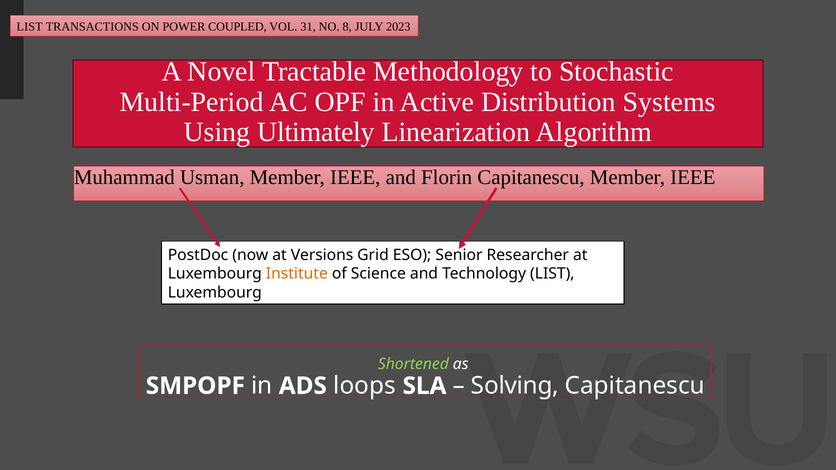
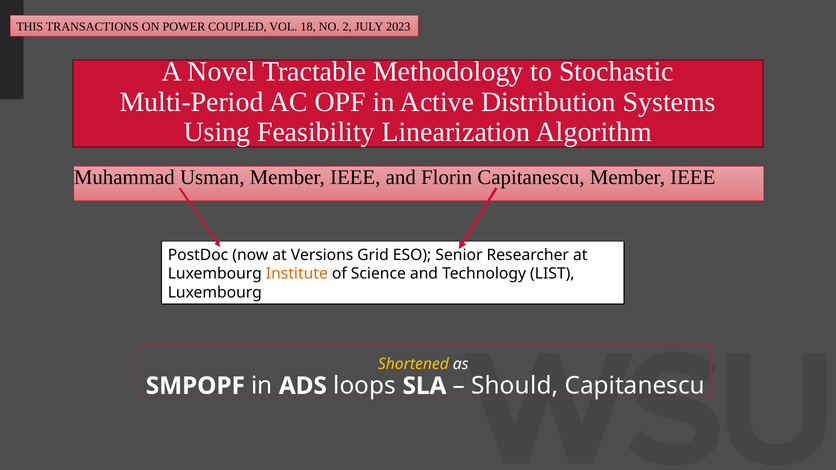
LIST: LIST -> THIS (30, 27)
31: 31 -> 18 (308, 27)
8: 8 -> 2 (347, 27)
Ultimately: Ultimately -> Feasibility (316, 132)
Shortened colour: light green -> yellow (413, 364)
Solving: Solving -> Should (515, 386)
